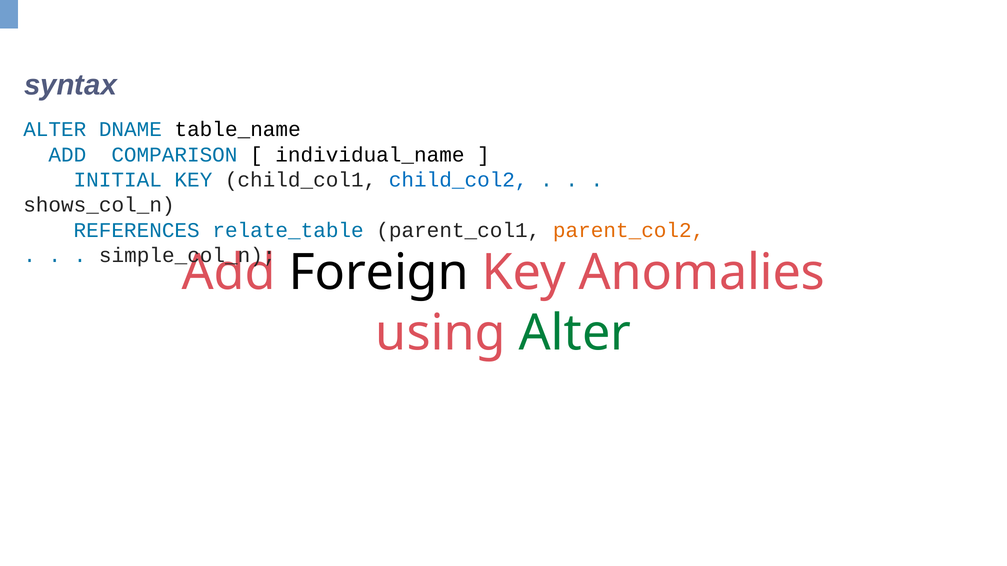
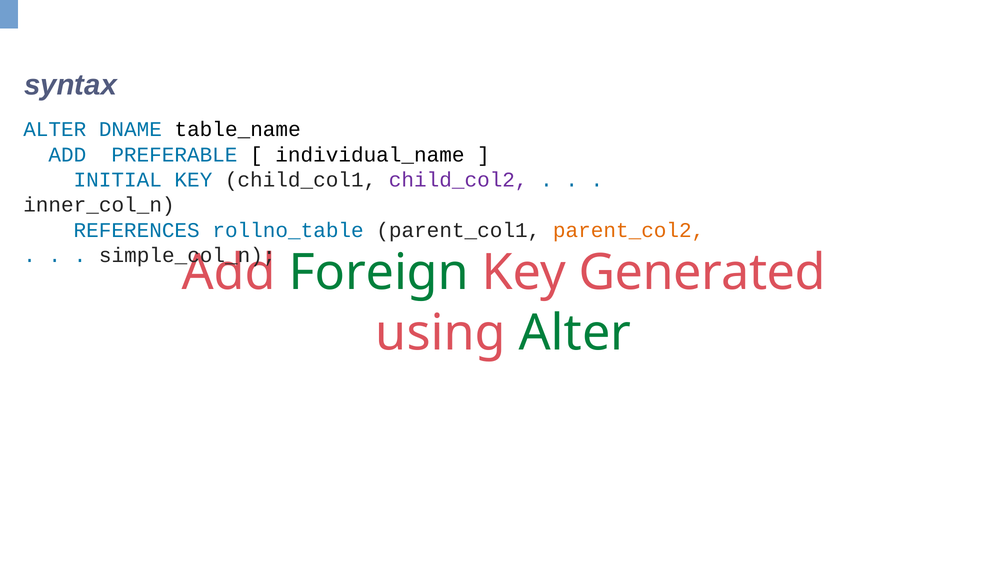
COMPARISON: COMPARISON -> PREFERABLE (174, 155)
child_col2 colour: blue -> purple (458, 180)
shows_col_n: shows_col_n -> inner_col_n (99, 205)
relate_table: relate_table -> rollno_table (288, 230)
Foreign colour: black -> green (379, 273)
Anomalies: Anomalies -> Generated (702, 273)
